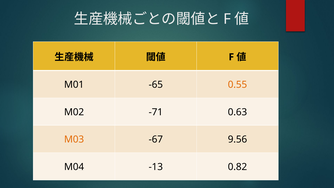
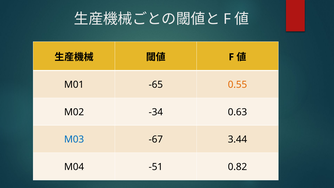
-71: -71 -> -34 (156, 112)
M03 colour: orange -> blue (74, 139)
9.56: 9.56 -> 3.44 (237, 139)
-13: -13 -> -51 (156, 167)
